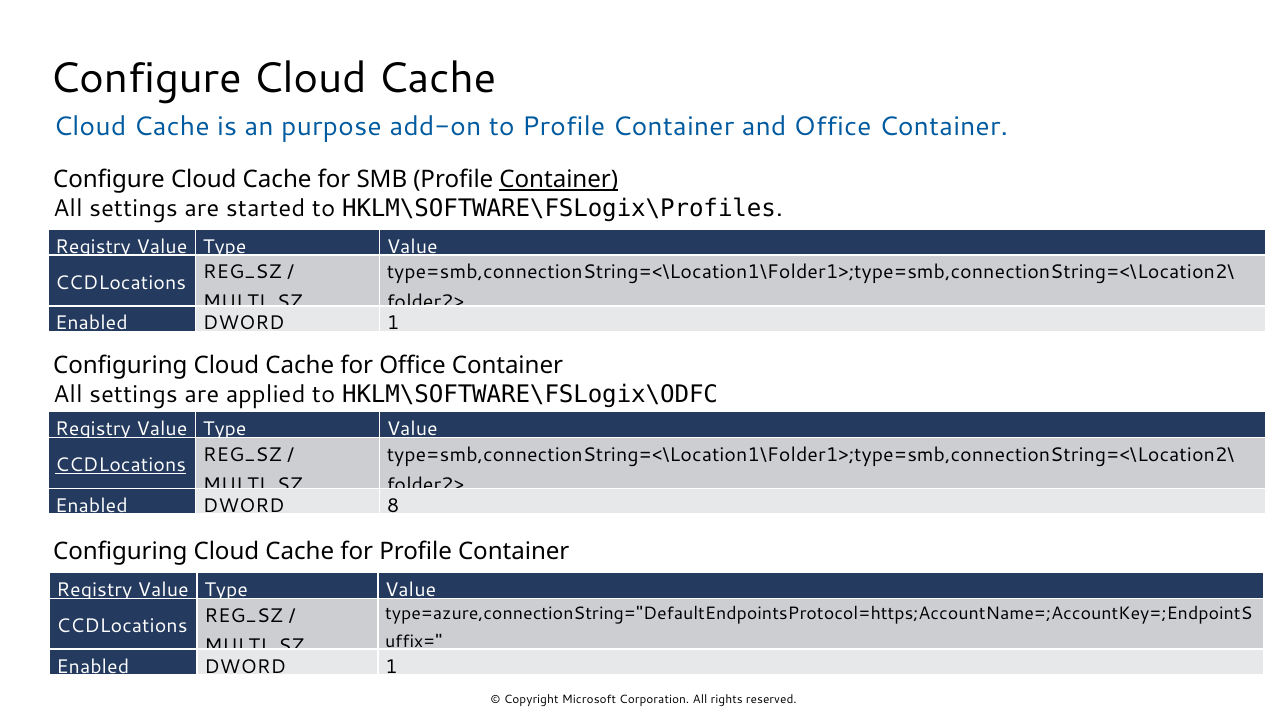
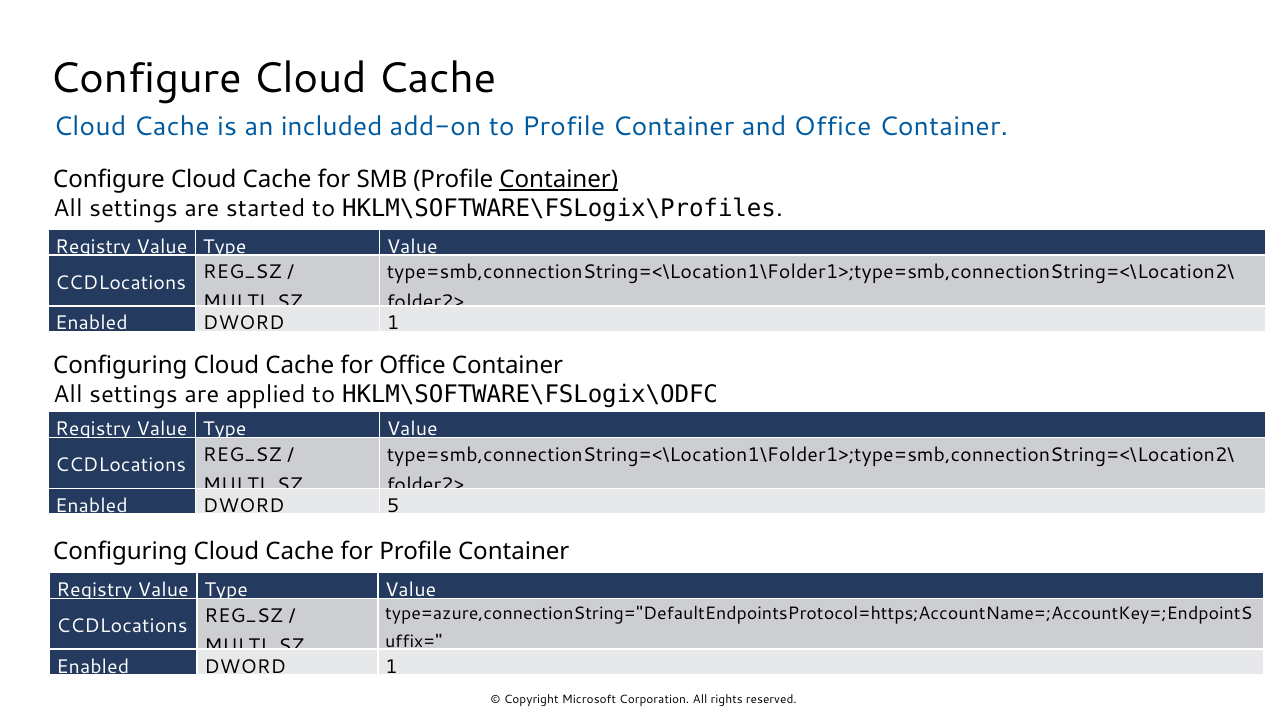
purpose: purpose -> included (332, 126)
CCDLocations underline: present -> none (121, 466)
8: 8 -> 5 (393, 506)
